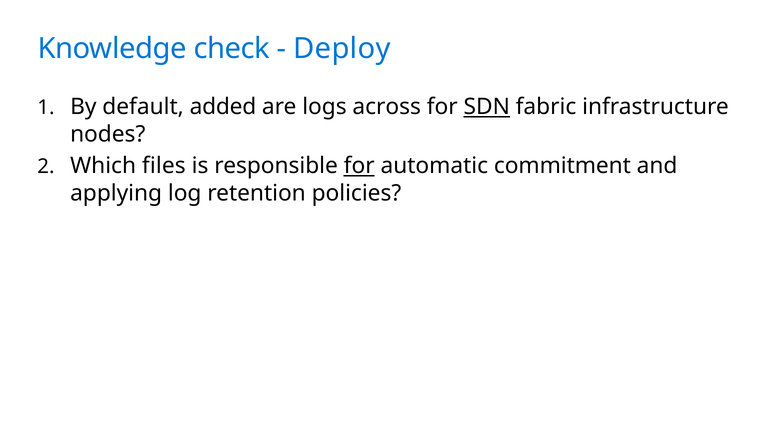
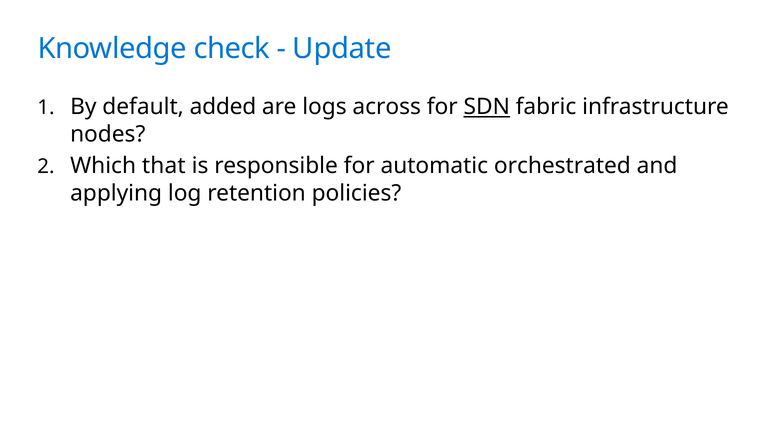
Deploy: Deploy -> Update (342, 49)
files: files -> that (164, 166)
for underline: present -> none (359, 166)
commitment: commitment -> orchestrated (562, 166)
